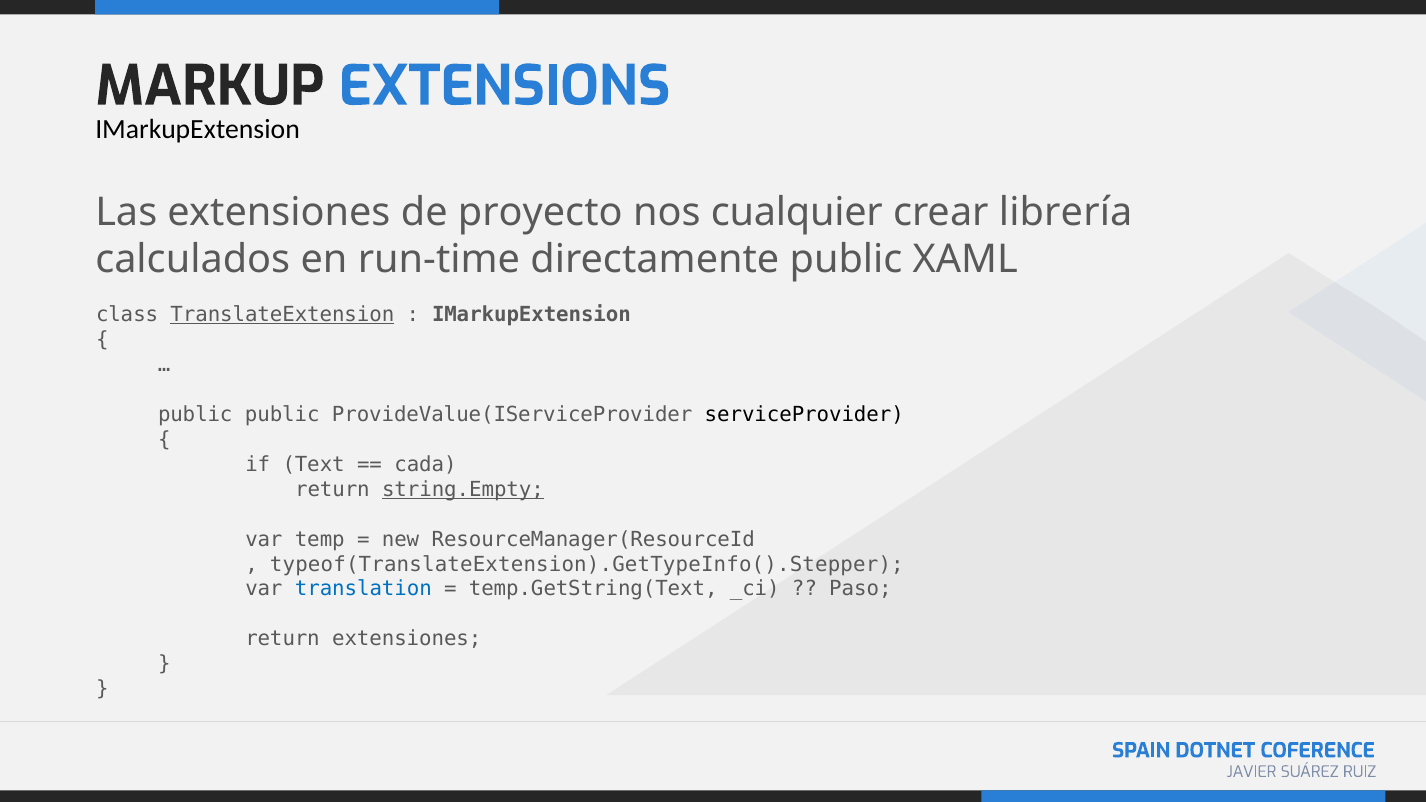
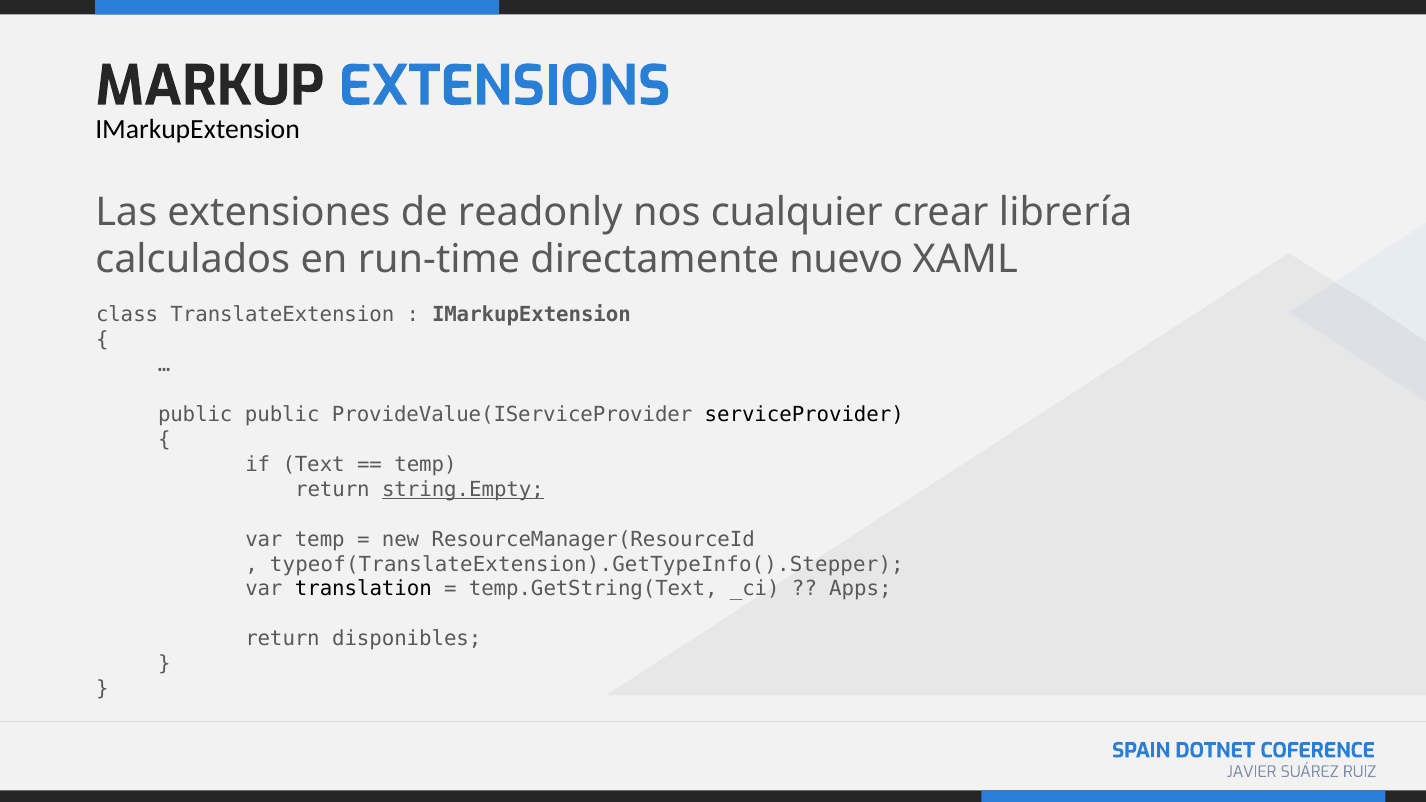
proyecto: proyecto -> readonly (540, 212)
public: public -> nuevo (846, 260)
TranslateExtension underline: present -> none (282, 315)
cada: cada -> temp (426, 465)
translation colour: blue -> black (363, 589)
Paso: Paso -> Apps (860, 589)
return extensiones: extensiones -> disponibles (407, 639)
